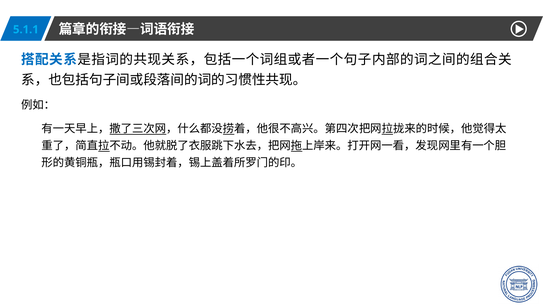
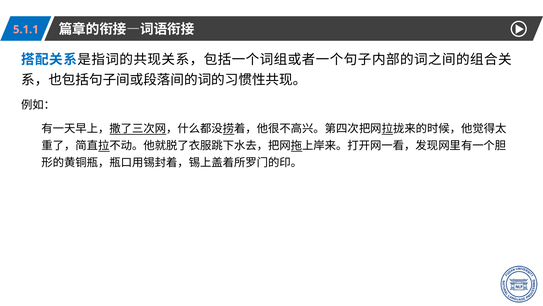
5.1.1 colour: light blue -> pink (26, 29)
